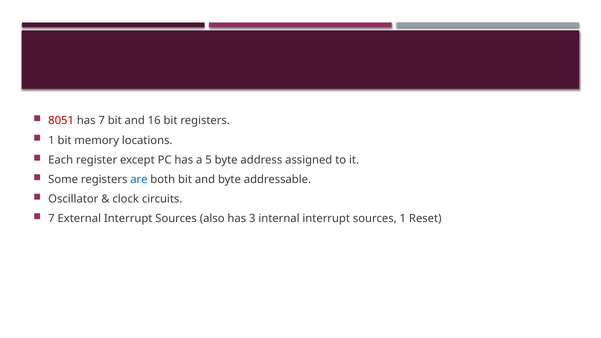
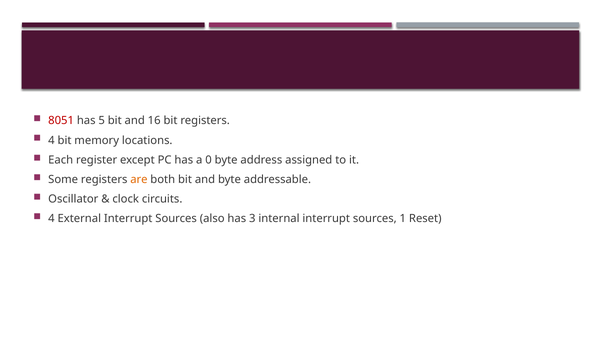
has 7: 7 -> 5 (102, 121)
1: 1 -> 4 (51, 140)
5: 5 -> 0 (209, 160)
are colour: blue -> orange (139, 179)
7: 7 -> 4 (51, 218)
